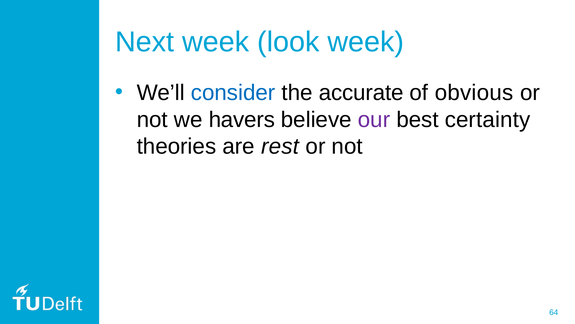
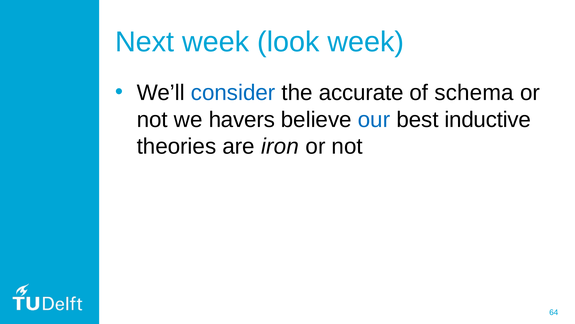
obvious: obvious -> schema (474, 93)
our colour: purple -> blue (374, 119)
certainty: certainty -> inductive (488, 119)
rest: rest -> iron (280, 146)
